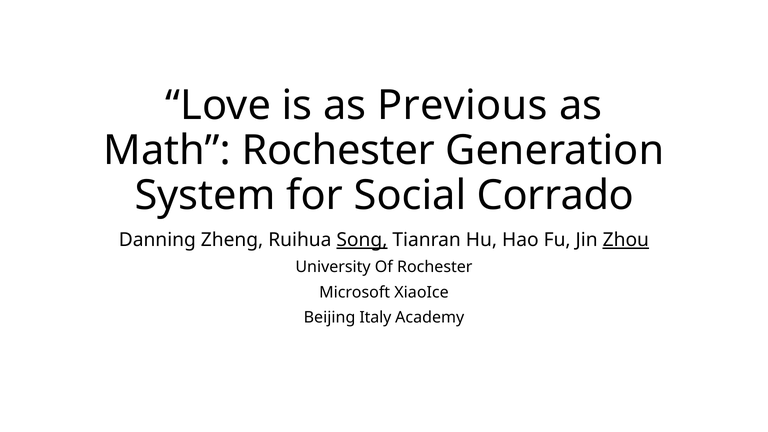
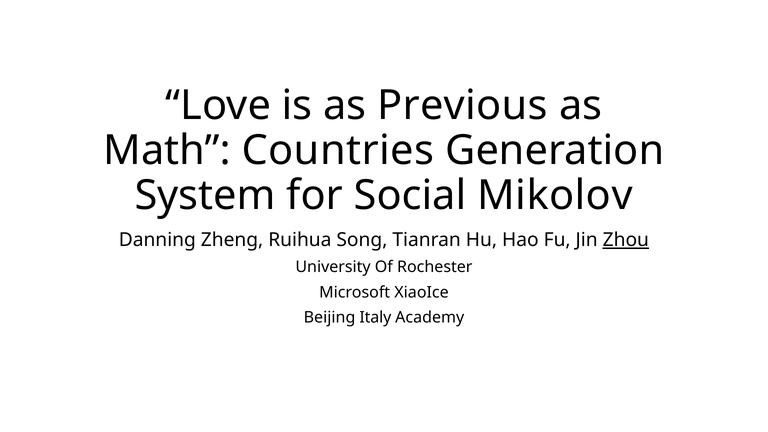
Math Rochester: Rochester -> Countries (338, 151)
Corrado: Corrado -> Mikolov (555, 195)
Song underline: present -> none (362, 240)
